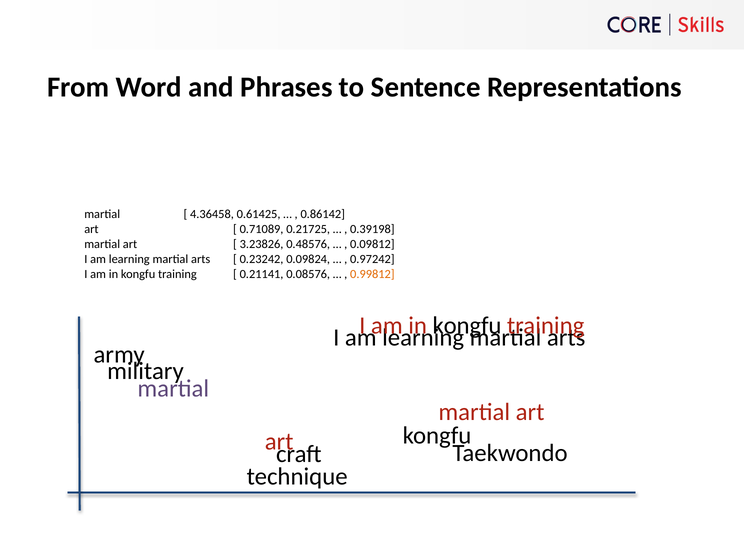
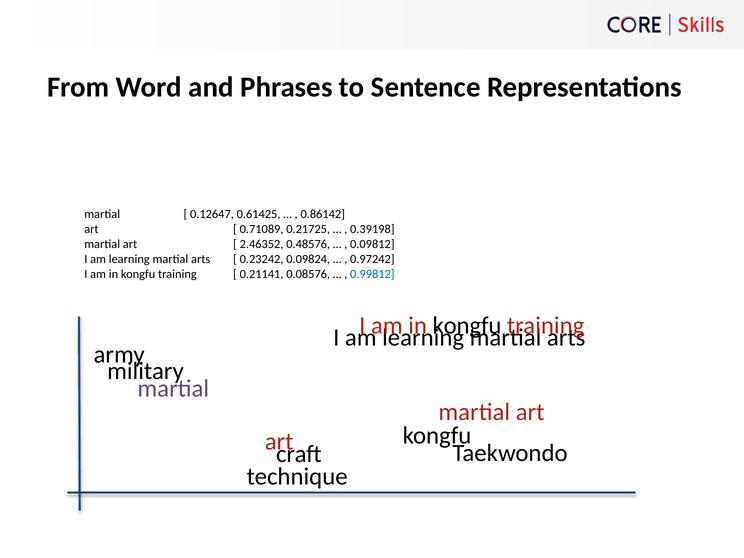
4.36458: 4.36458 -> 0.12647 (212, 214)
3.23826: 3.23826 -> 2.46352 (262, 244)
0.99812 colour: orange -> blue (372, 274)
